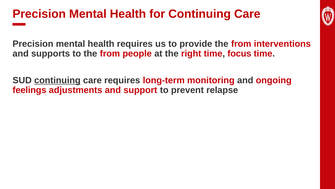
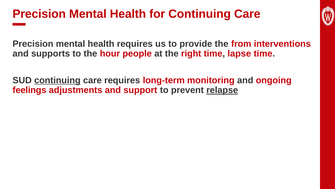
to the from: from -> hour (110, 54)
focus: focus -> lapse (239, 54)
relapse underline: none -> present (222, 90)
